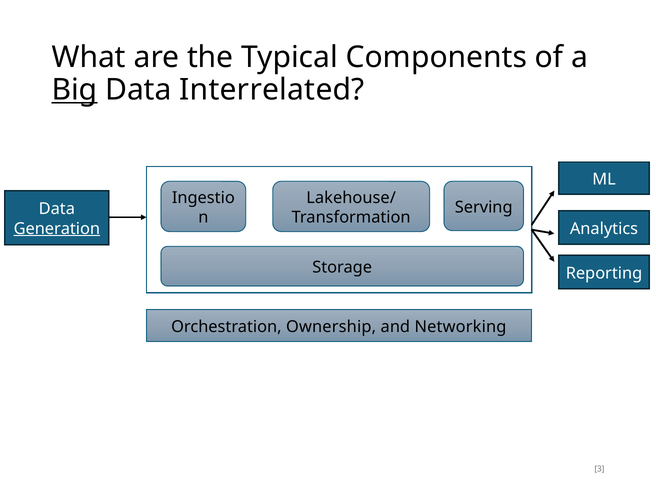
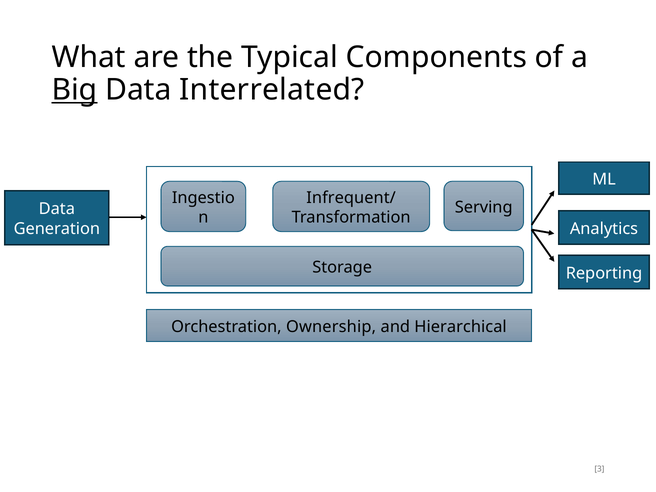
Lakehouse/: Lakehouse/ -> Infrequent/ (351, 198)
Generation underline: present -> none (57, 229)
Networking: Networking -> Hierarchical (461, 327)
